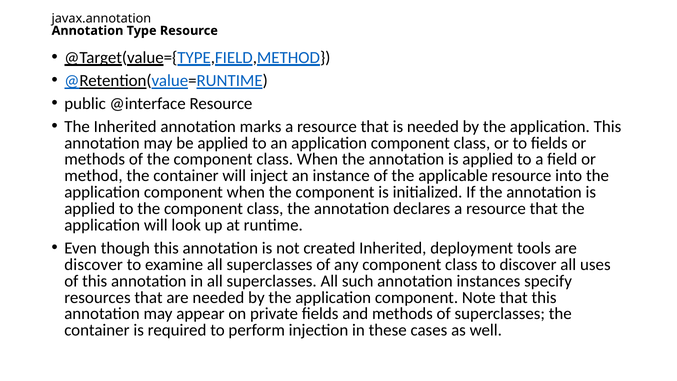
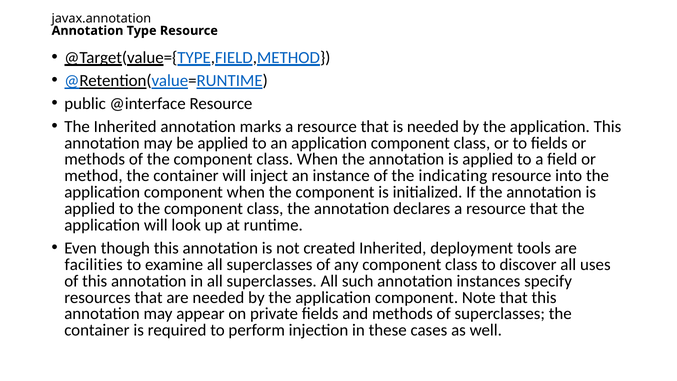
applicable: applicable -> indicating (453, 176)
discover: discover -> facilities (94, 264)
